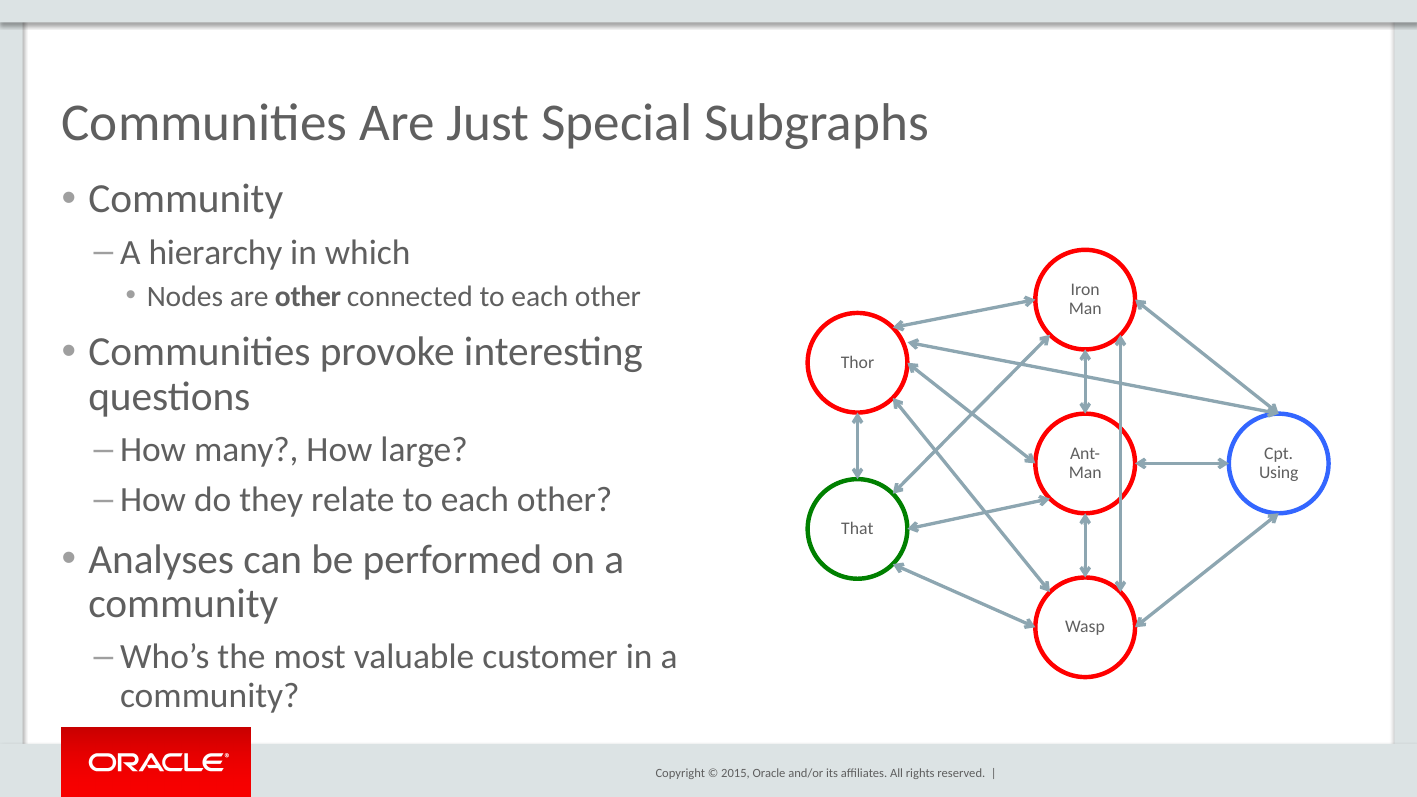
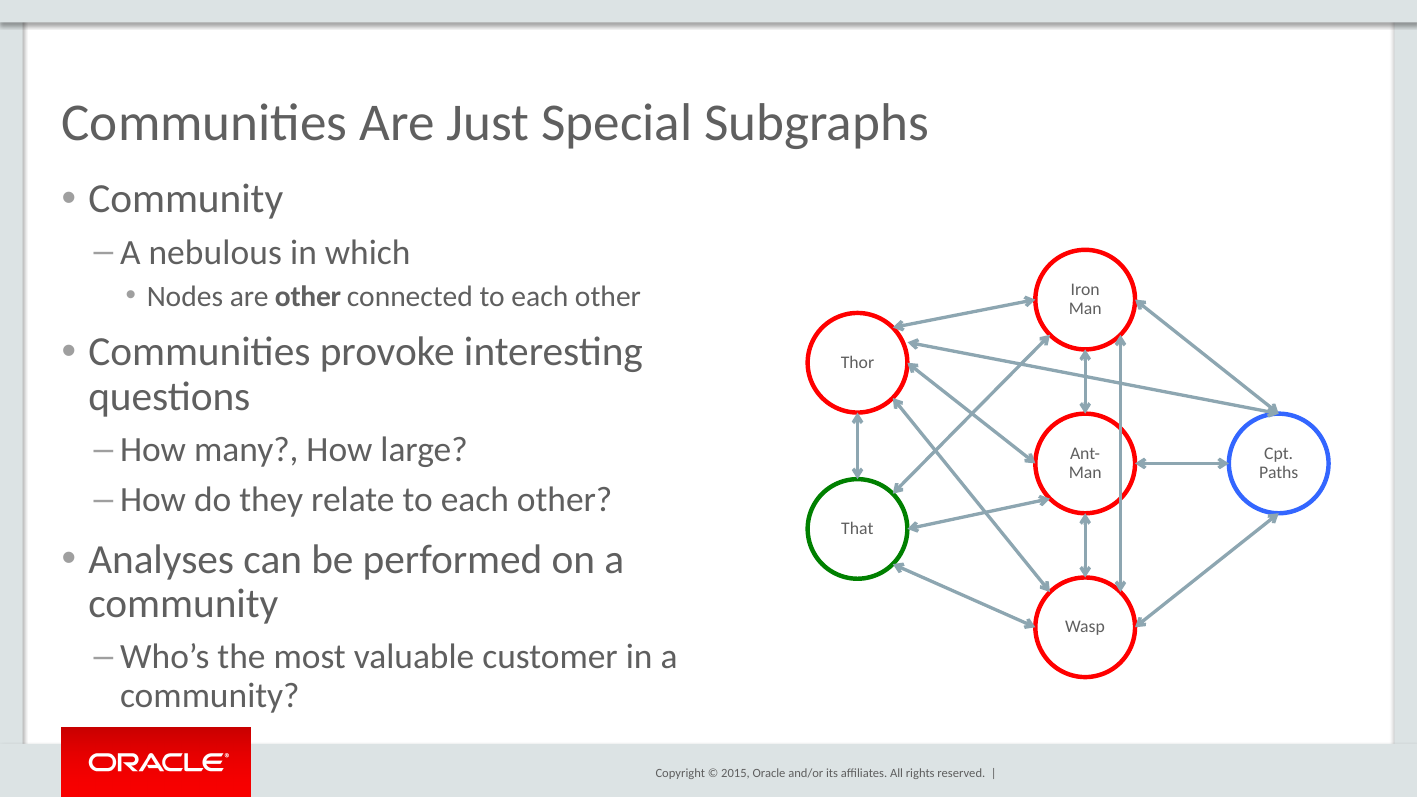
hierarchy: hierarchy -> nebulous (215, 253)
Using: Using -> Paths (1279, 473)
